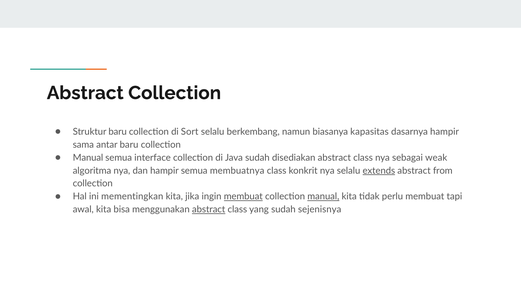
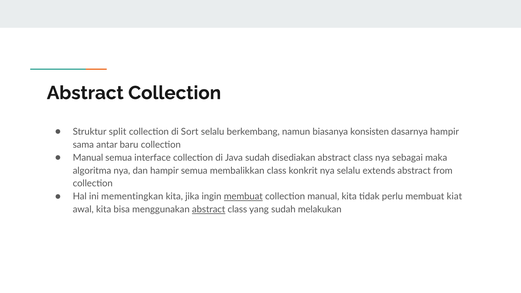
Struktur baru: baru -> split (118, 132)
kapasitas: kapasitas -> konsisten (370, 132)
weak: weak -> maka (436, 158)
membuatnya: membuatnya -> membalikkan (237, 171)
extends underline: present -> none (379, 171)
manual underline: present -> none (323, 197)
tapi: tapi -> kiat (454, 197)
sejenisnya: sejenisnya -> melakukan (320, 210)
